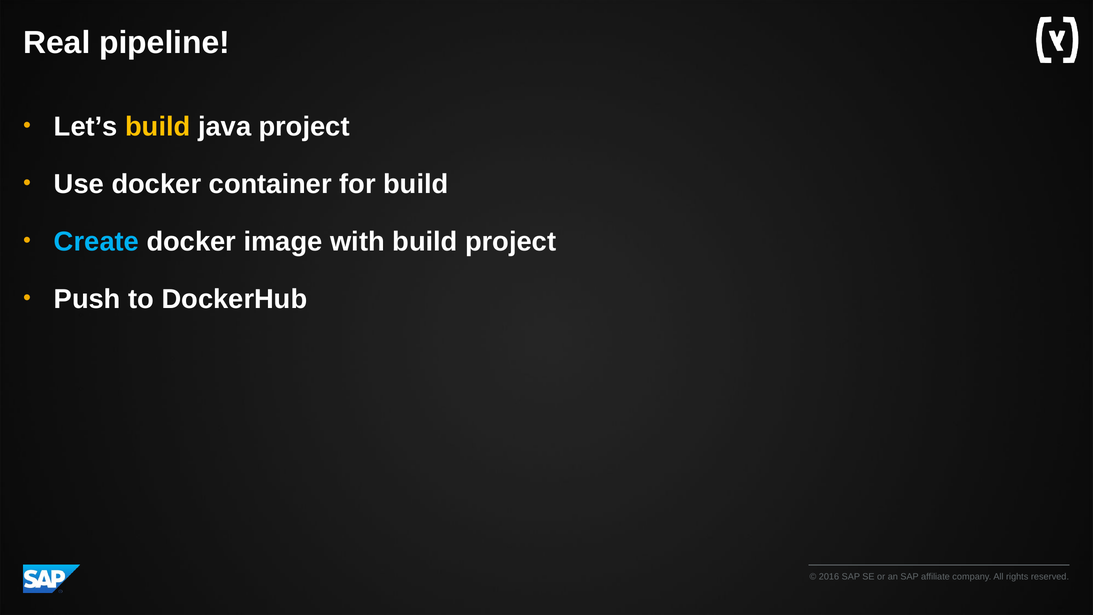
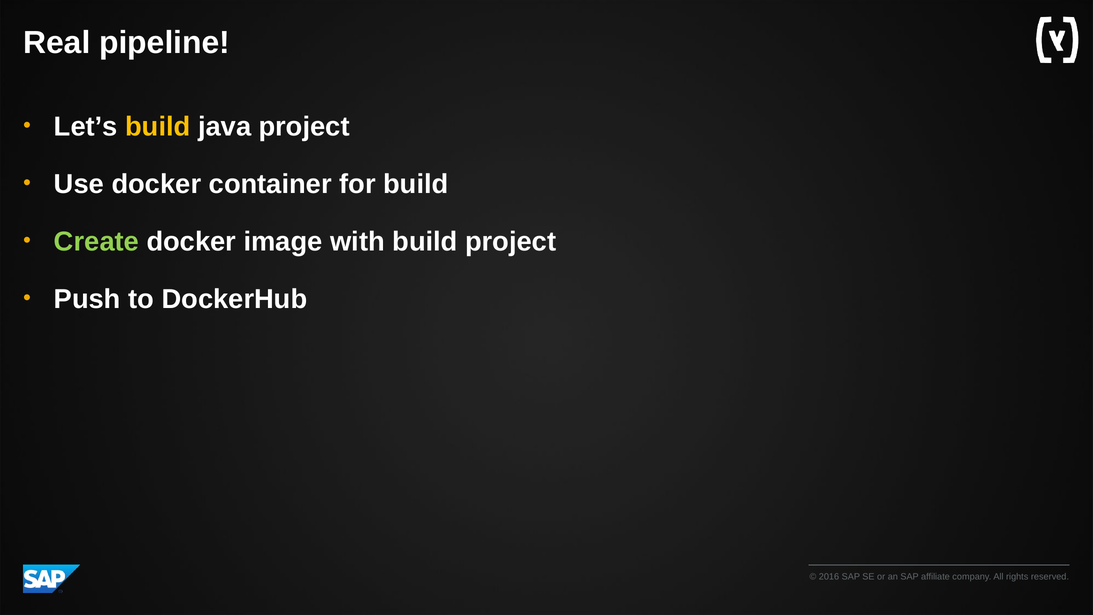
Create colour: light blue -> light green (96, 242)
